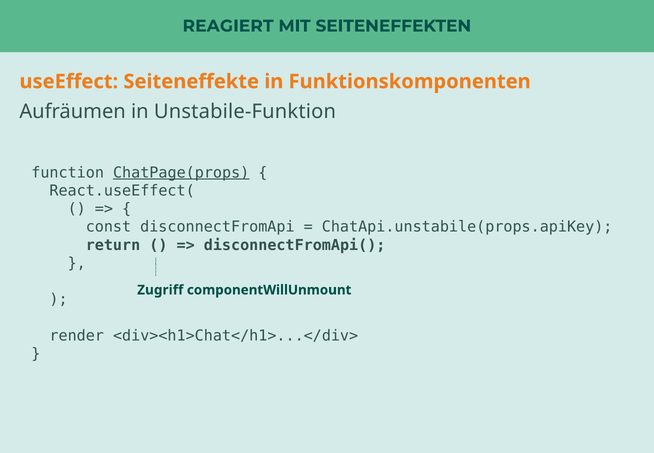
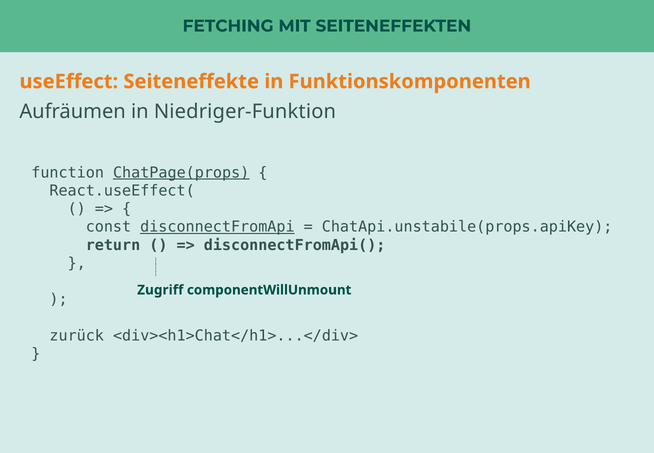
REAGIERT: REAGIERT -> FETCHING (228, 26)
Unstabile-Funktion: Unstabile-Funktion -> Niedriger-Funktion (245, 112)
disconnectFromApi underline: none -> present (217, 227)
render: render -> zurück (77, 336)
